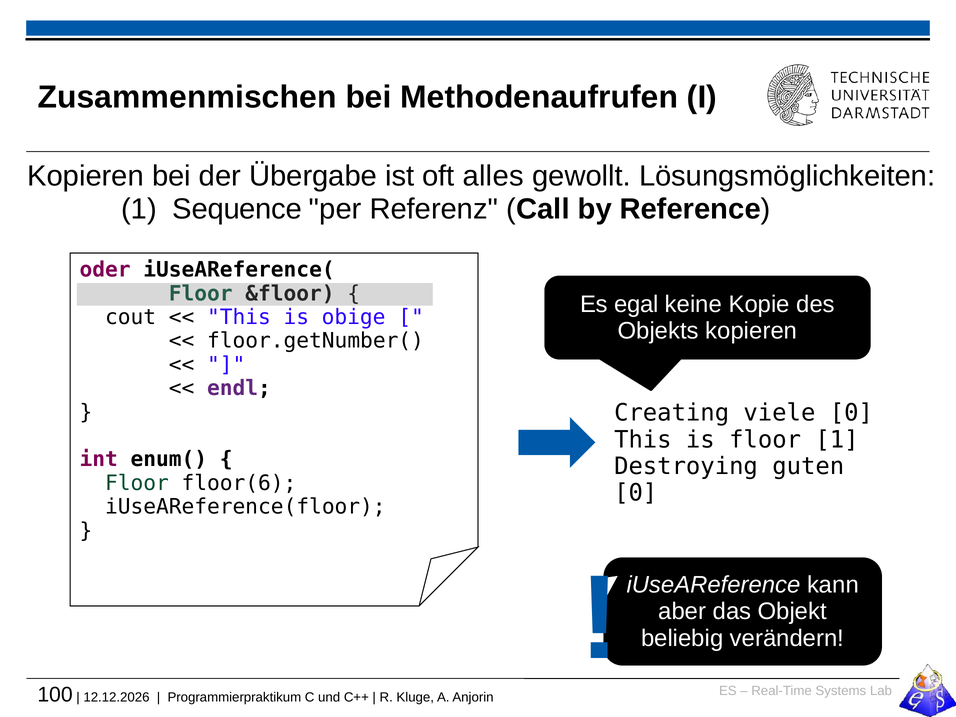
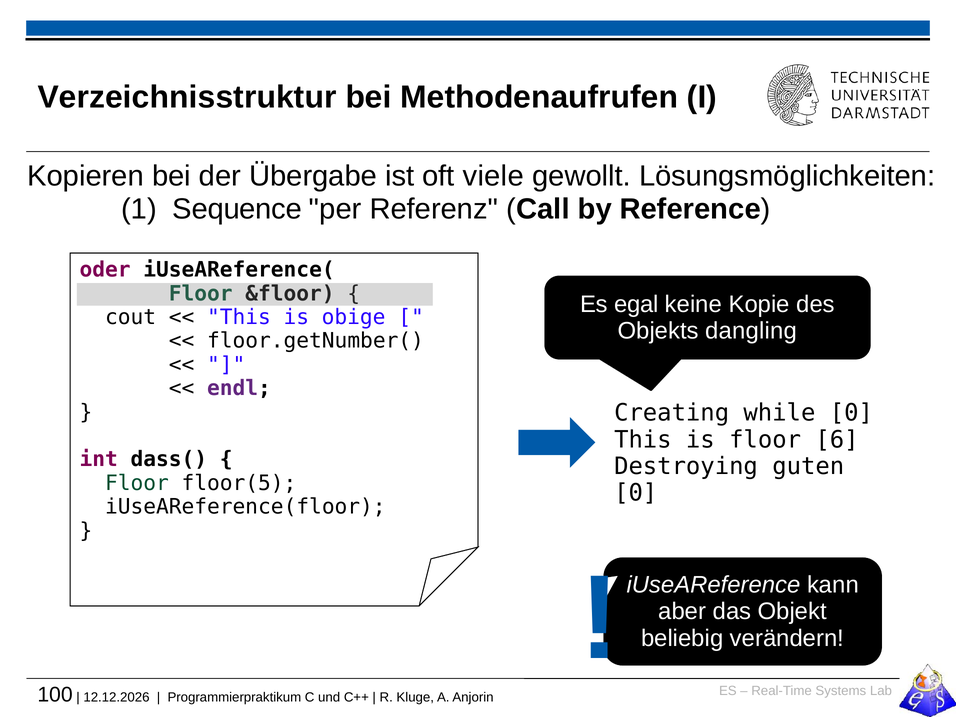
Zusammenmischen: Zusammenmischen -> Verzeichnisstruktur (187, 97)
alles: alles -> viele (493, 176)
Objekts kopieren: kopieren -> dangling (751, 331)
viele: viele -> while (779, 413)
floor 1: 1 -> 6 (837, 440)
enum(: enum( -> dass( (169, 459)
floor(6: floor(6 -> floor(5 (239, 483)
